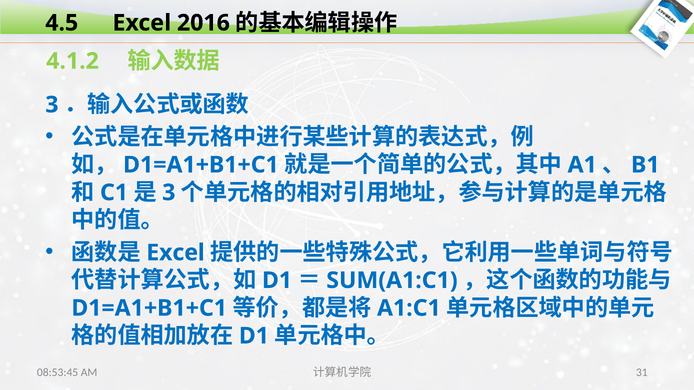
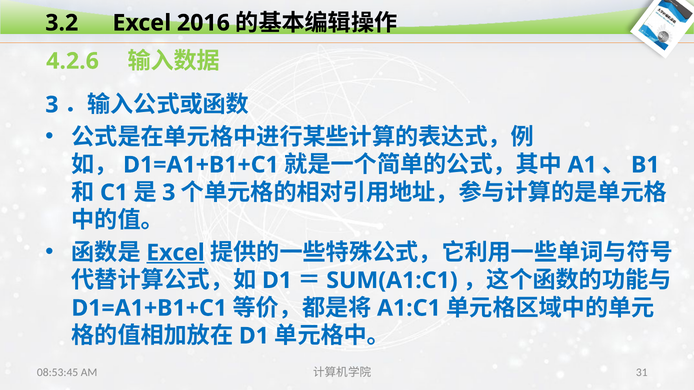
4.5: 4.5 -> 3.2 (62, 23)
4.1.2: 4.1.2 -> 4.2.6 (73, 61)
Excel underline: none -> present (176, 253)
